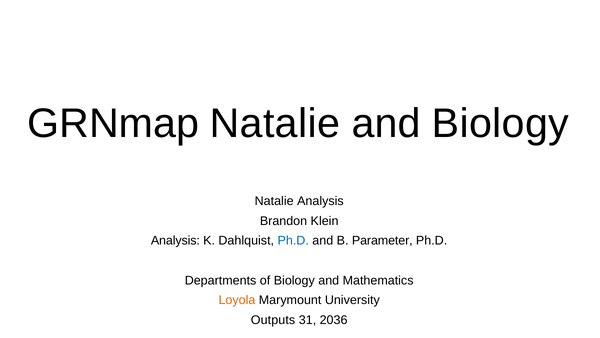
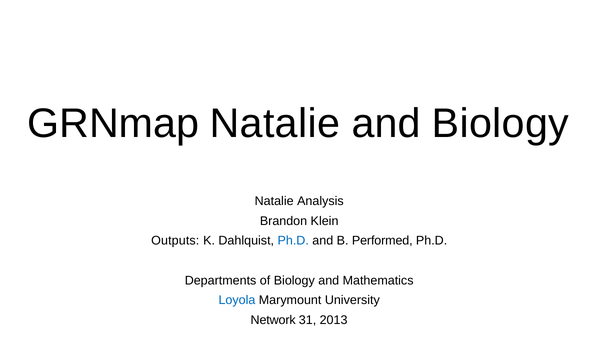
Analysis: Analysis -> Outputs (175, 240)
Parameter: Parameter -> Performed (382, 240)
Loyola colour: orange -> blue (237, 300)
Outputs: Outputs -> Network (273, 320)
2036: 2036 -> 2013 (334, 320)
